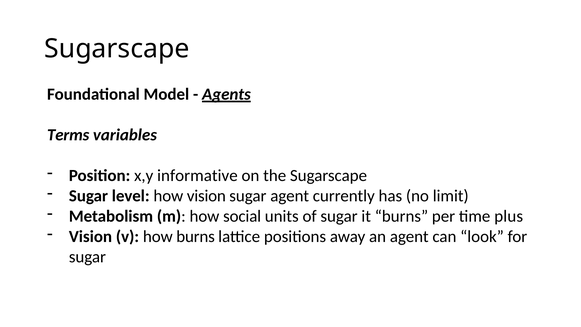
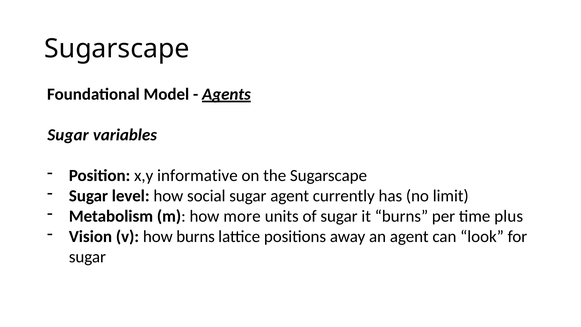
Terms: Terms -> Sugar (68, 135)
how vision: vision -> social (206, 196)
social: social -> more (242, 216)
